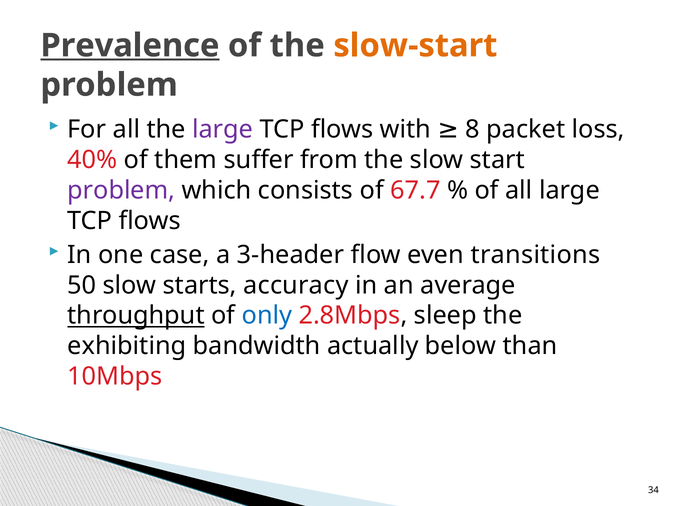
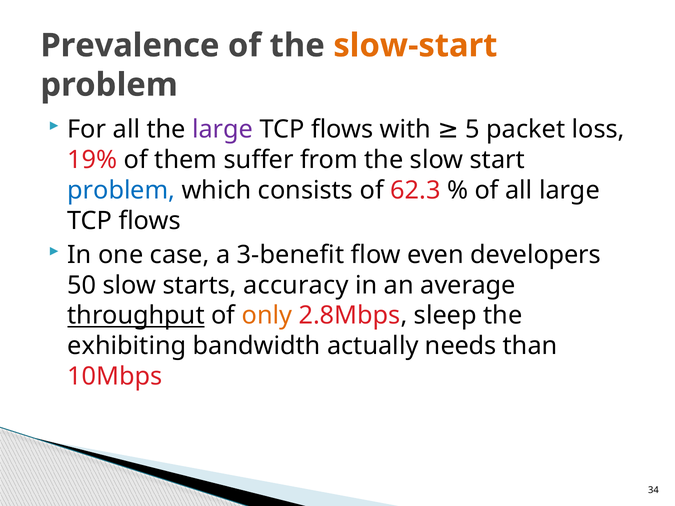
Prevalence underline: present -> none (130, 46)
8: 8 -> 5 (473, 130)
40%: 40% -> 19% (92, 160)
problem colour: purple -> blue (121, 190)
67.7: 67.7 -> 62.3 (415, 190)
3-header: 3-header -> 3-benefit (291, 255)
transitions: transitions -> developers (536, 255)
only colour: blue -> orange (267, 316)
below: below -> needs (461, 346)
